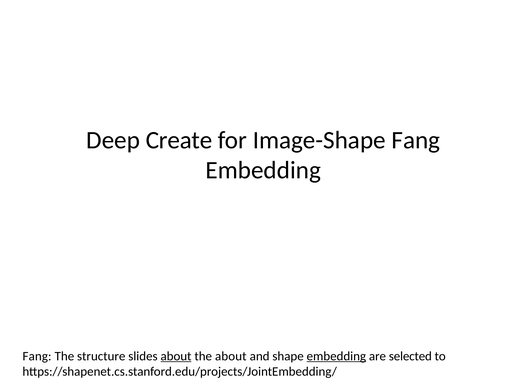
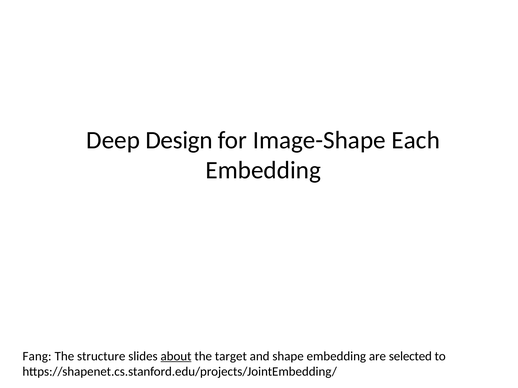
Create: Create -> Design (179, 140)
Image-Shape Fang: Fang -> Each (416, 140)
the about: about -> target (231, 357)
embedding underline: present -> none (336, 357)
